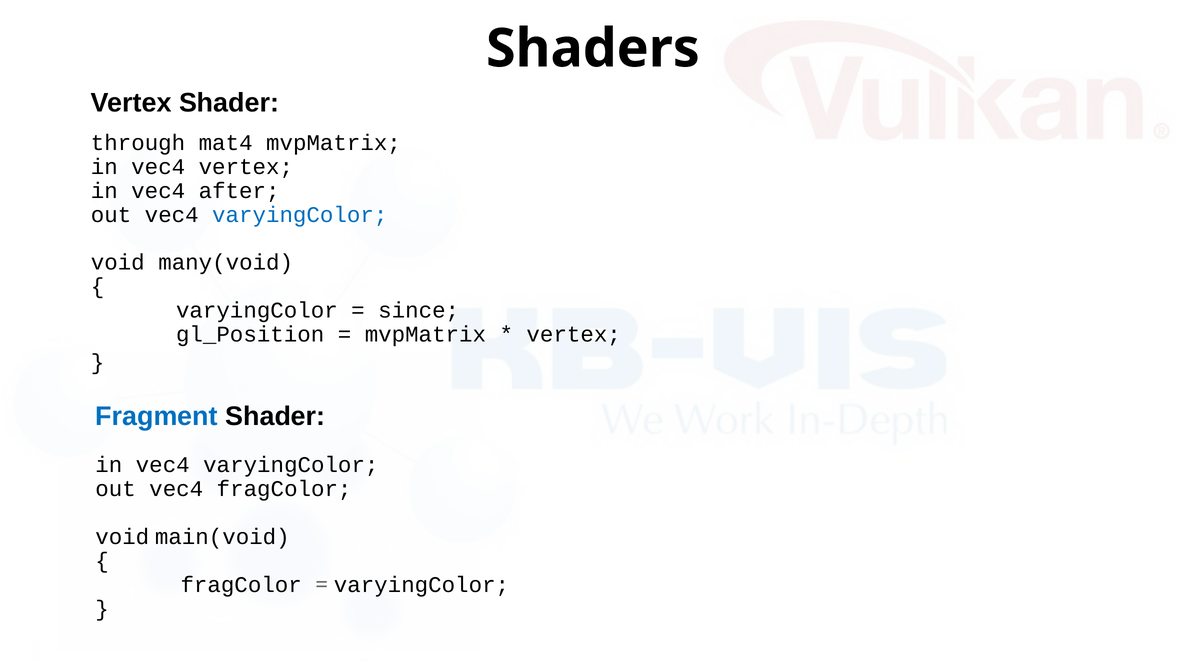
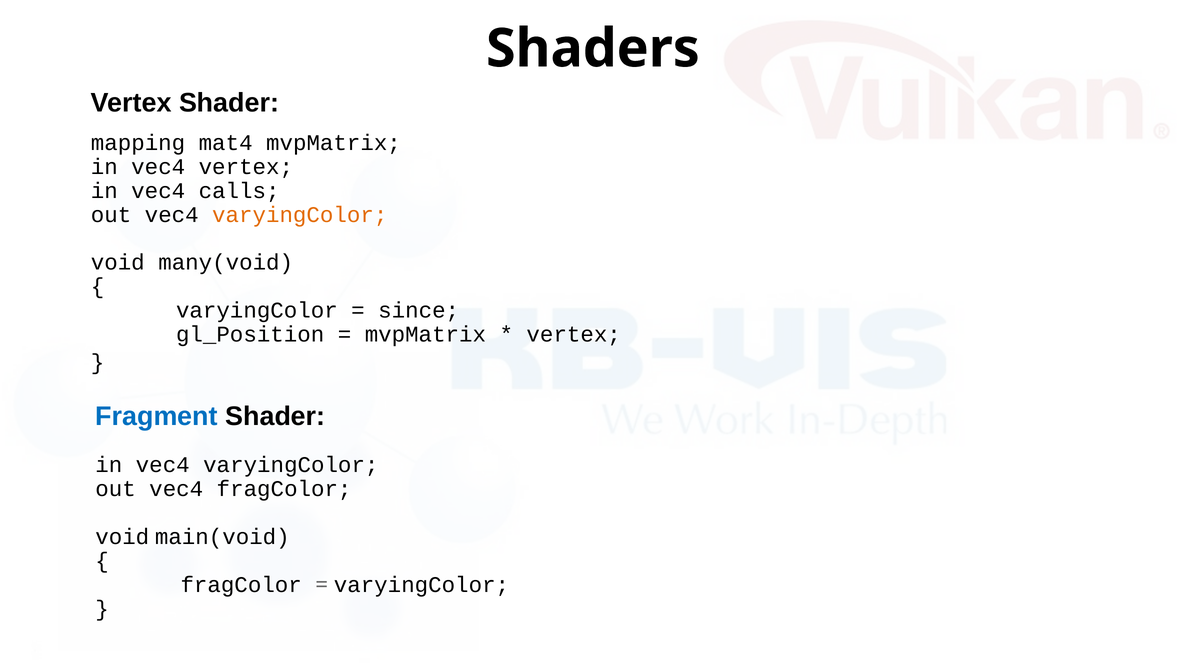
through: through -> mapping (138, 143)
after: after -> calls (239, 191)
varyingColor colour: blue -> orange (300, 215)
